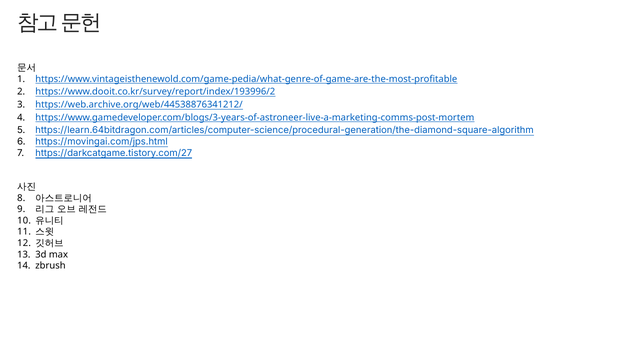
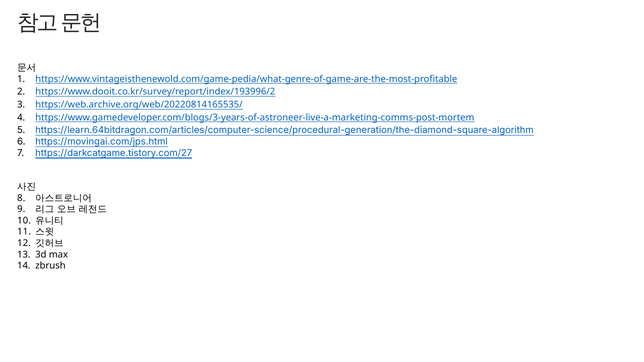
https://web.archive.org/web/44538876341212/: https://web.archive.org/web/44538876341212/ -> https://web.archive.org/web/20220814165535/ (139, 105)
